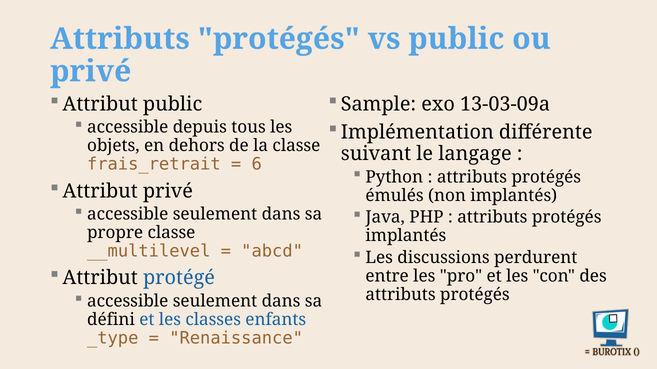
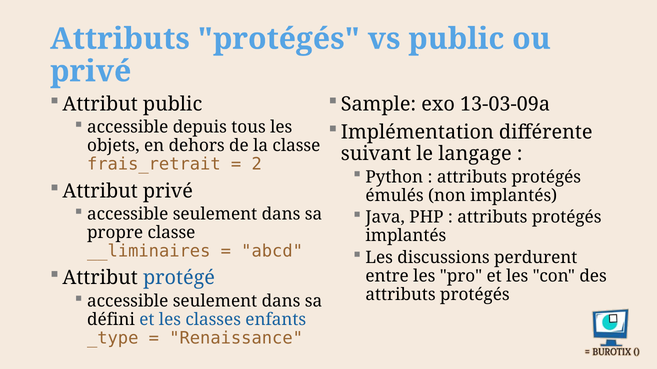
6: 6 -> 2 (257, 164)
__multilevel: __multilevel -> __liminaires (149, 252)
